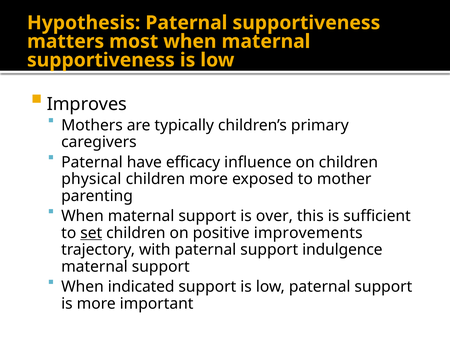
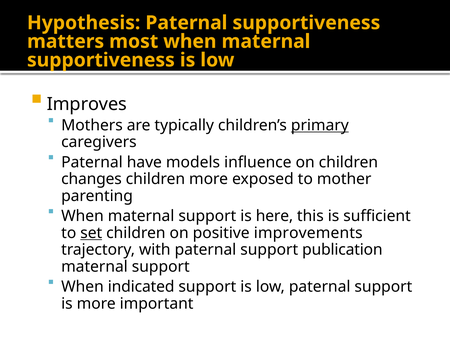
primary underline: none -> present (320, 125)
efficacy: efficacy -> models (193, 162)
physical: physical -> changes (91, 179)
over: over -> here (274, 216)
indulgence: indulgence -> publication (342, 249)
